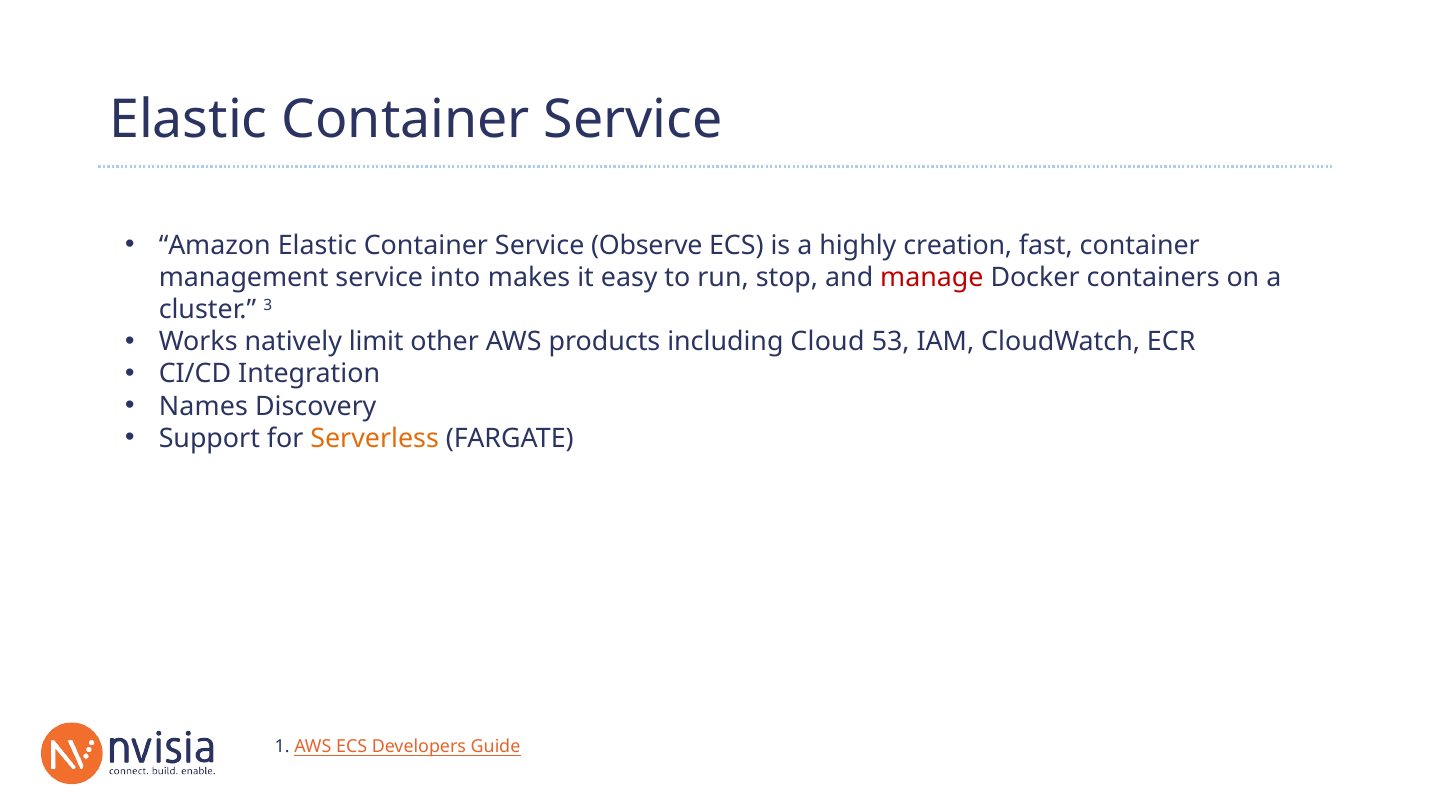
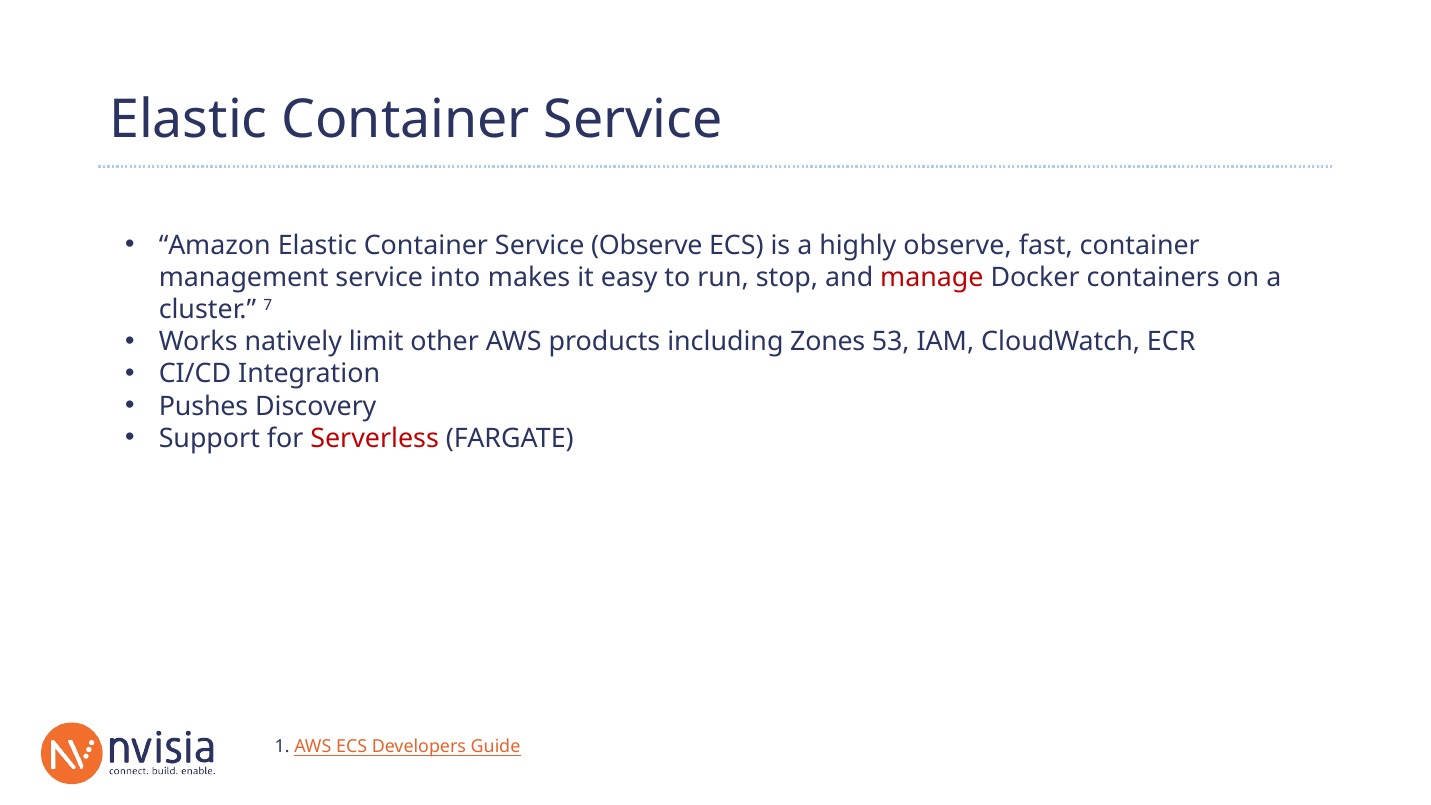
highly creation: creation -> observe (958, 245)
3: 3 -> 7 (268, 305)
Cloud: Cloud -> Zones (828, 342)
Names: Names -> Pushes (204, 406)
Serverless colour: orange -> red (375, 438)
